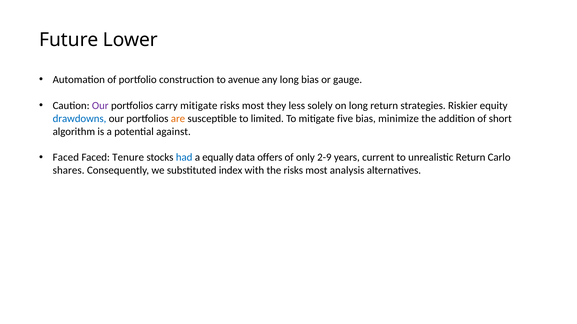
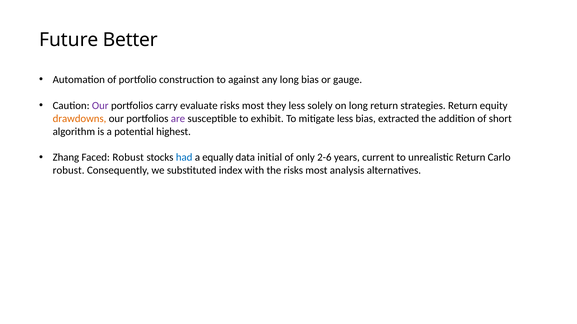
Lower: Lower -> Better (130, 40)
avenue: avenue -> against (244, 80)
carry mitigate: mitigate -> evaluate (199, 106)
strategies Riskier: Riskier -> Return (463, 106)
drawdowns colour: blue -> orange (79, 119)
are colour: orange -> purple (178, 119)
limited: limited -> exhibit (267, 119)
mitigate five: five -> less (345, 119)
minimize: minimize -> extracted (399, 119)
against: against -> highest (174, 132)
Faced: Faced -> Zhang (66, 158)
Faced Tenure: Tenure -> Robust (128, 158)
offers: offers -> initial (270, 158)
2-9: 2-9 -> 2-6 (324, 158)
shares: shares -> robust (69, 171)
